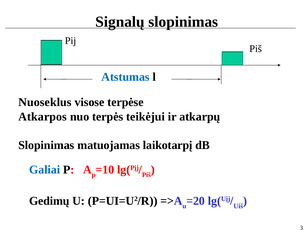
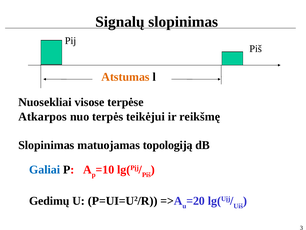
Atstumas colour: blue -> orange (126, 77)
Nuoseklus: Nuoseklus -> Nuosekliai (45, 102)
atkarpų: atkarpų -> reikšmę (200, 116)
laikotarpį: laikotarpį -> topologiją (168, 145)
